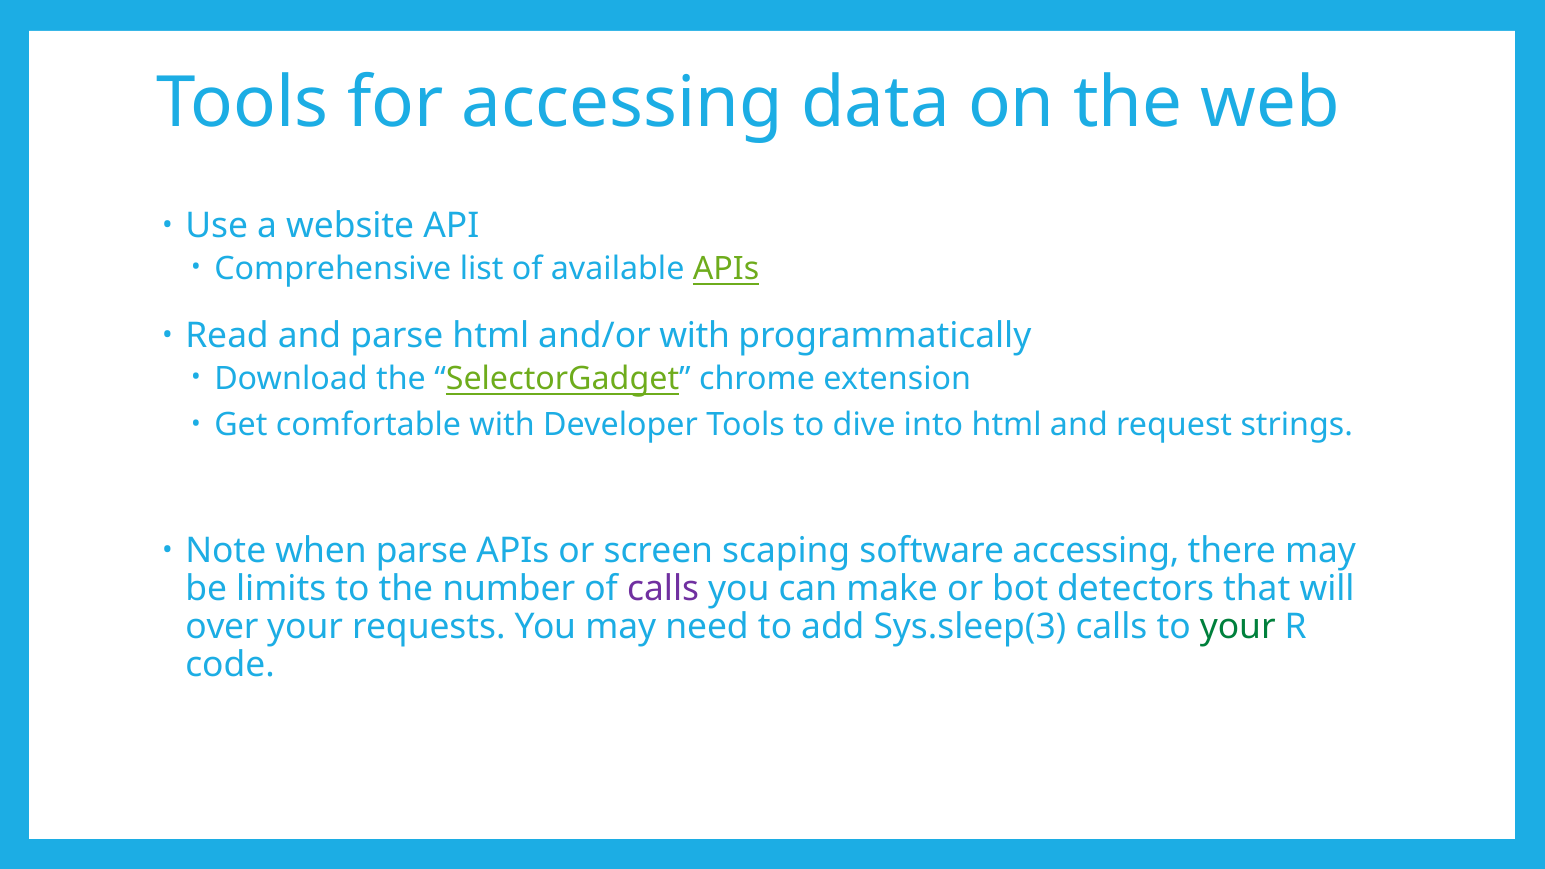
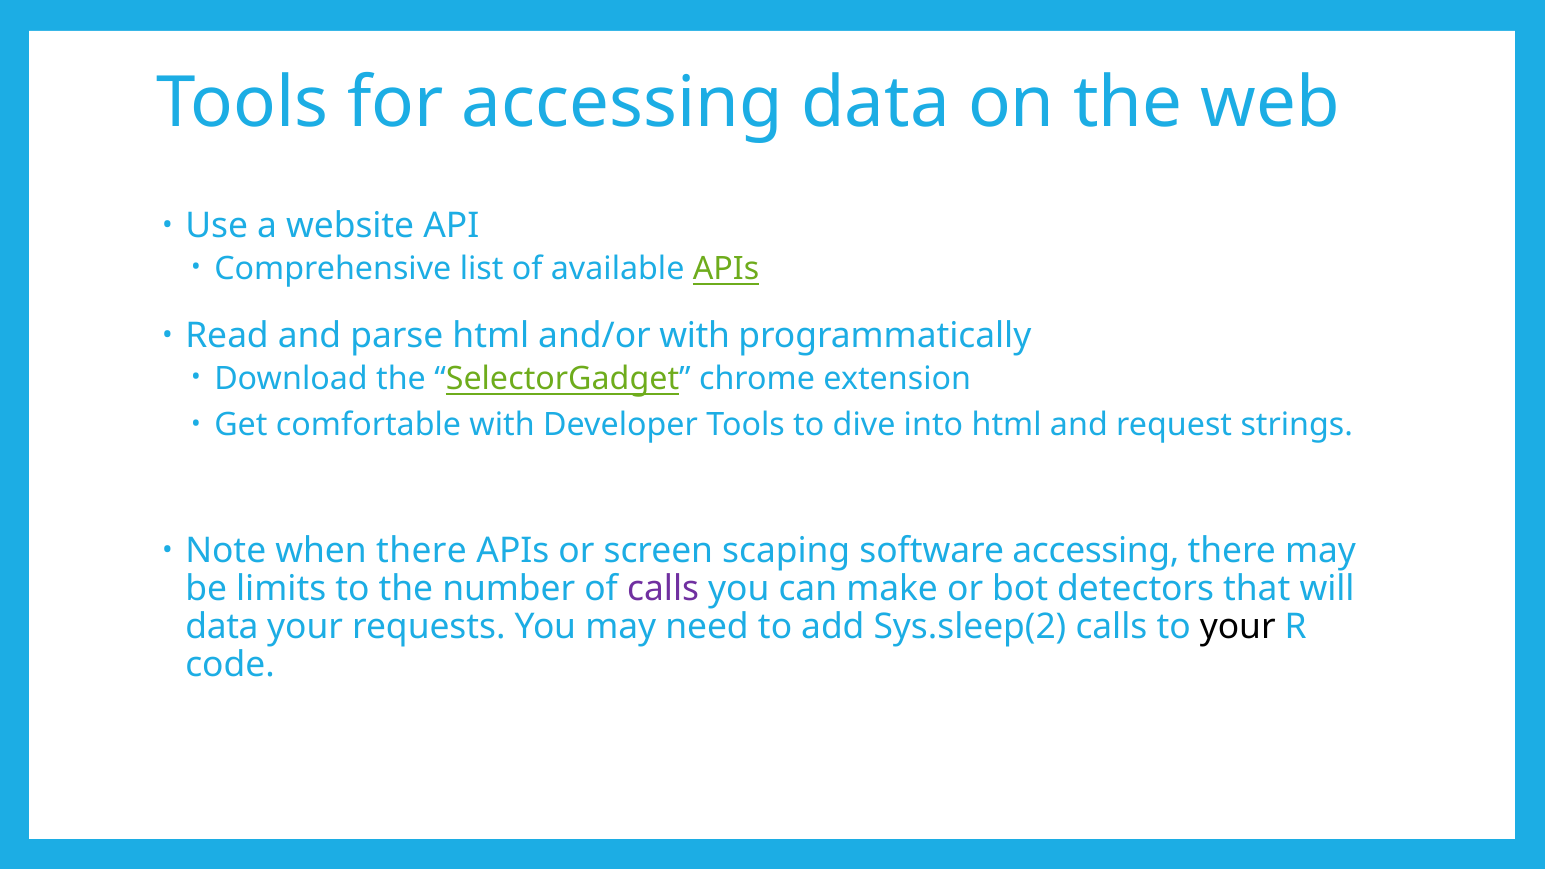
when parse: parse -> there (421, 551)
over: over -> data (222, 627)
Sys.sleep(3: Sys.sleep(3 -> Sys.sleep(2 (970, 627)
your colour: green -> black (1238, 627)
